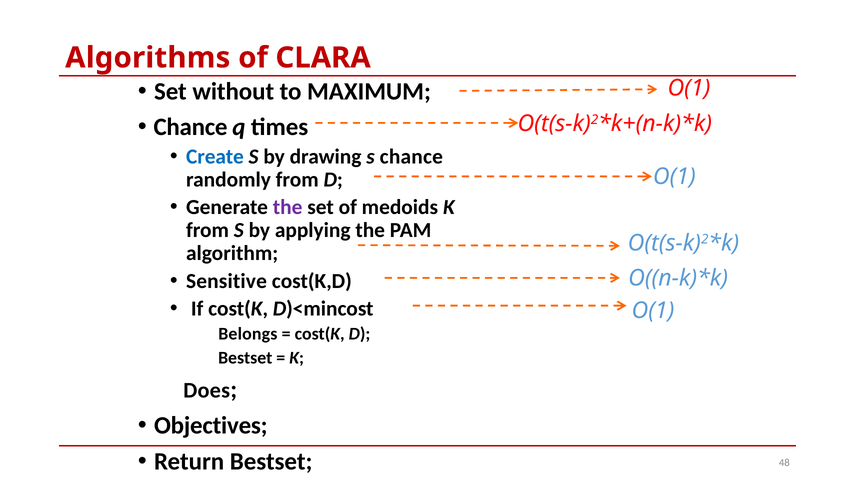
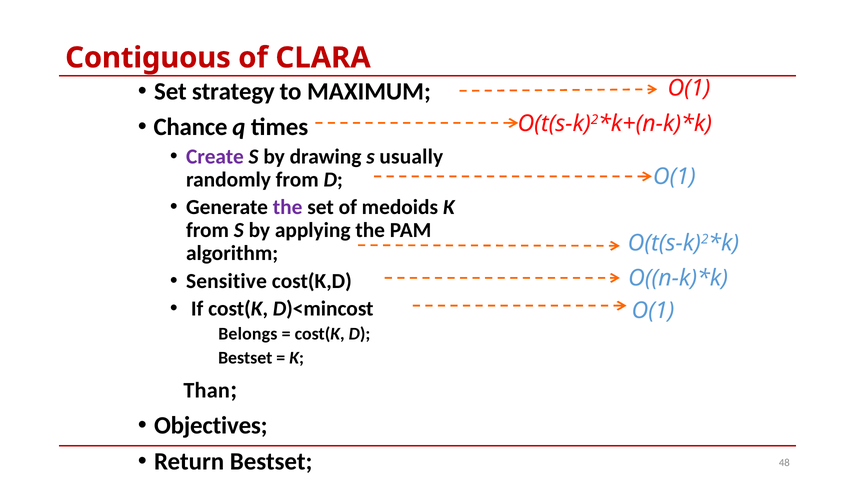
Algorithms: Algorithms -> Contiguous (148, 58)
without: without -> strategy (233, 91)
Create colour: blue -> purple (215, 157)
s chance: chance -> usually (411, 157)
Does: Does -> Than (207, 391)
